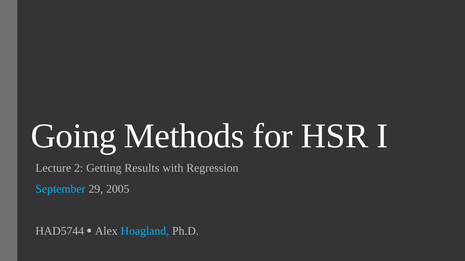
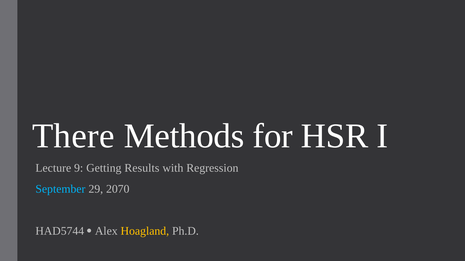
Going: Going -> There (73, 136)
2: 2 -> 9 (79, 168)
2005: 2005 -> 2070 (118, 189)
Hoagland colour: light blue -> yellow (145, 231)
